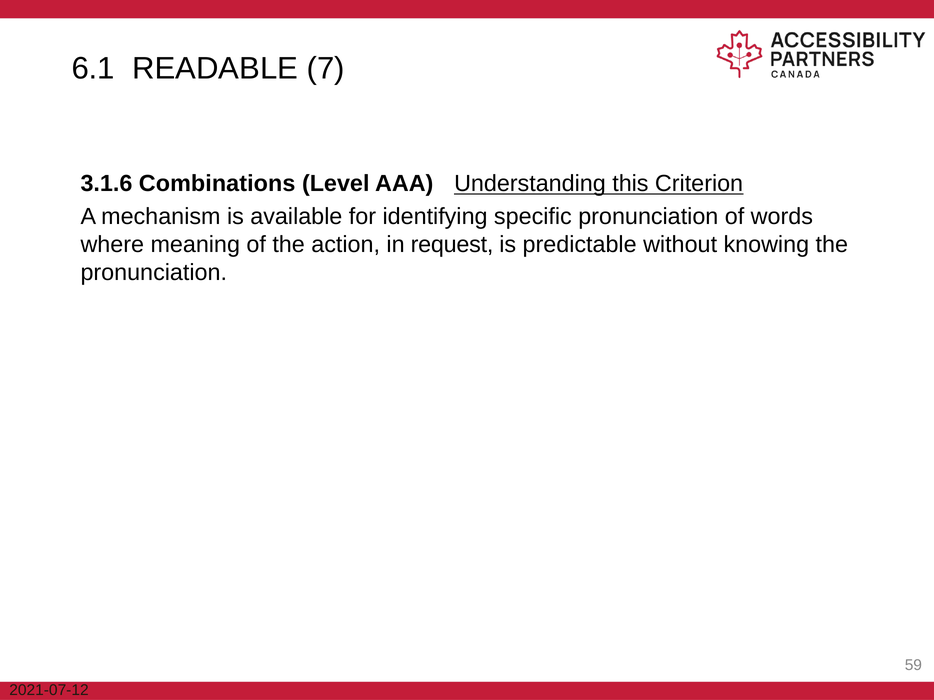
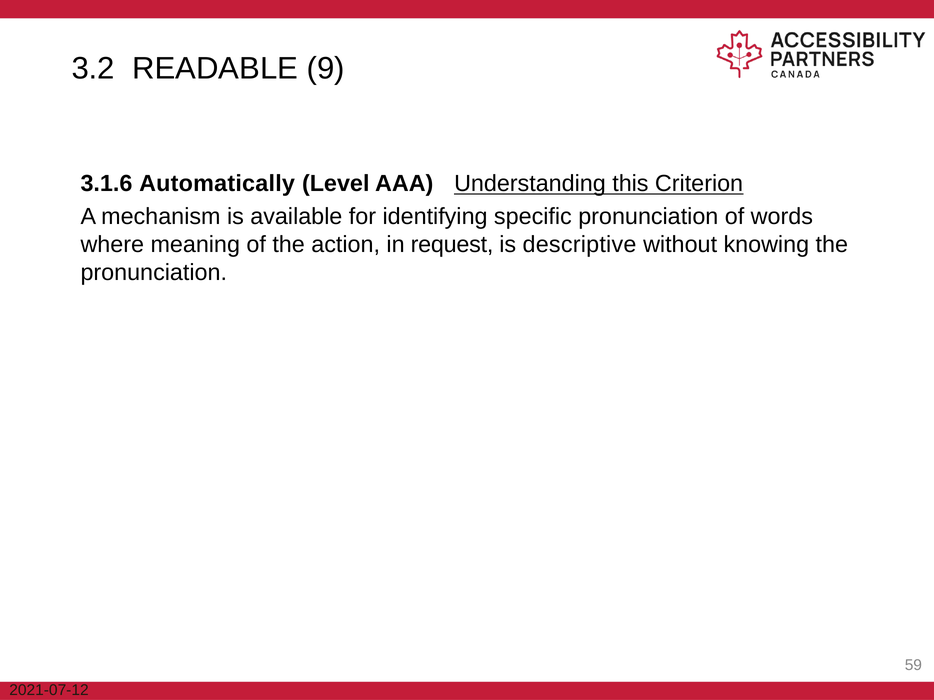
6.1: 6.1 -> 3.2 (93, 68)
7: 7 -> 9 (326, 68)
Combinations: Combinations -> Automatically (217, 184)
predictable: predictable -> descriptive (579, 244)
